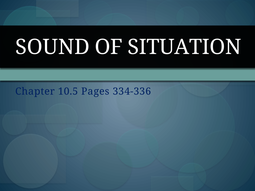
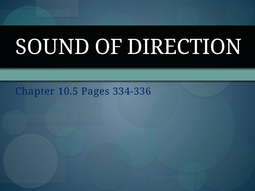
SITUATION: SITUATION -> DIRECTION (184, 47)
